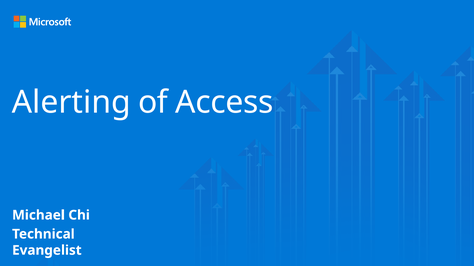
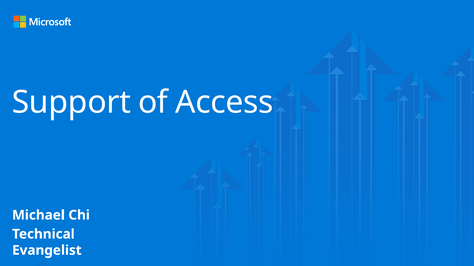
Alerting: Alerting -> Support (71, 102)
